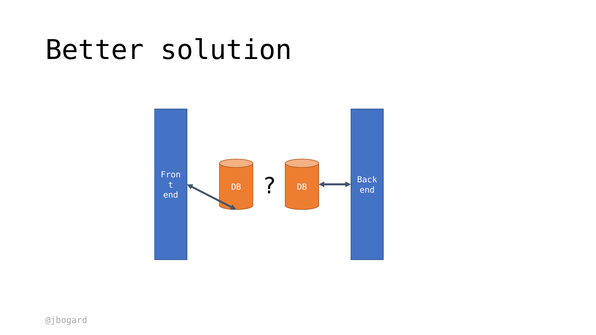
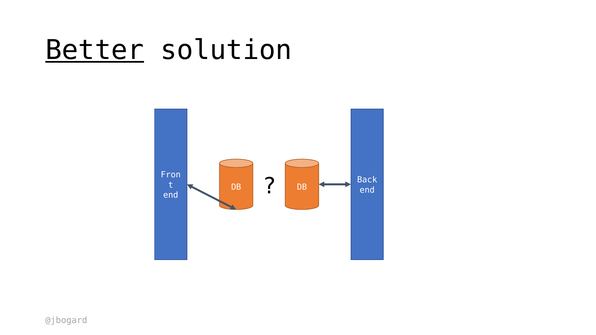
Better underline: none -> present (95, 50)
